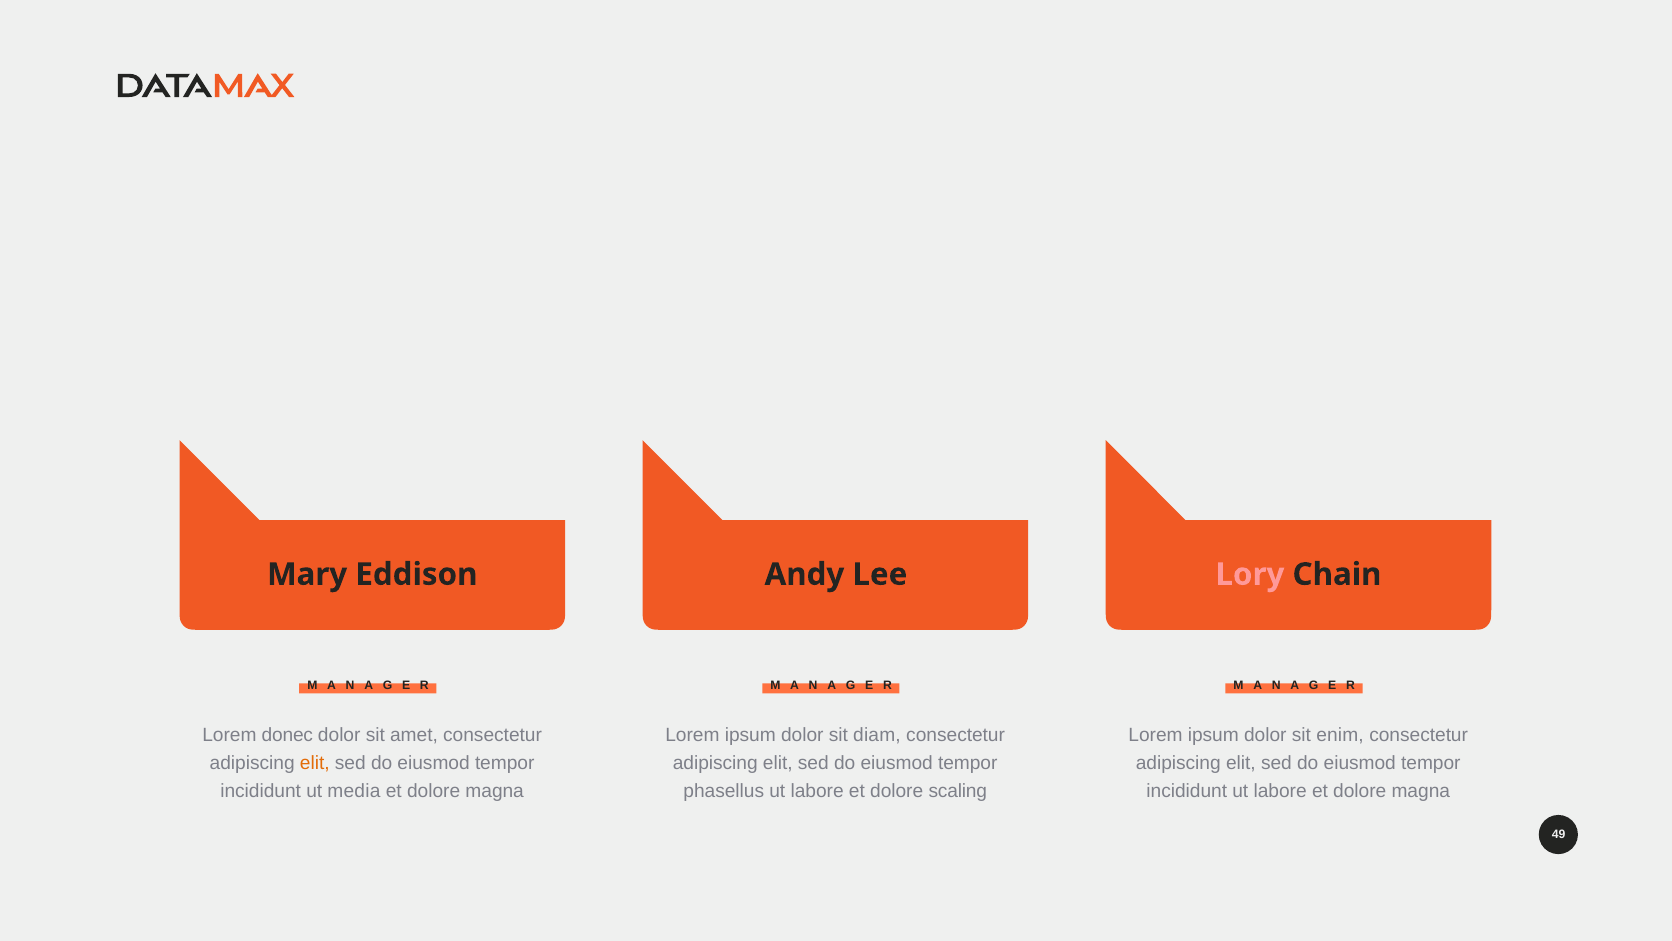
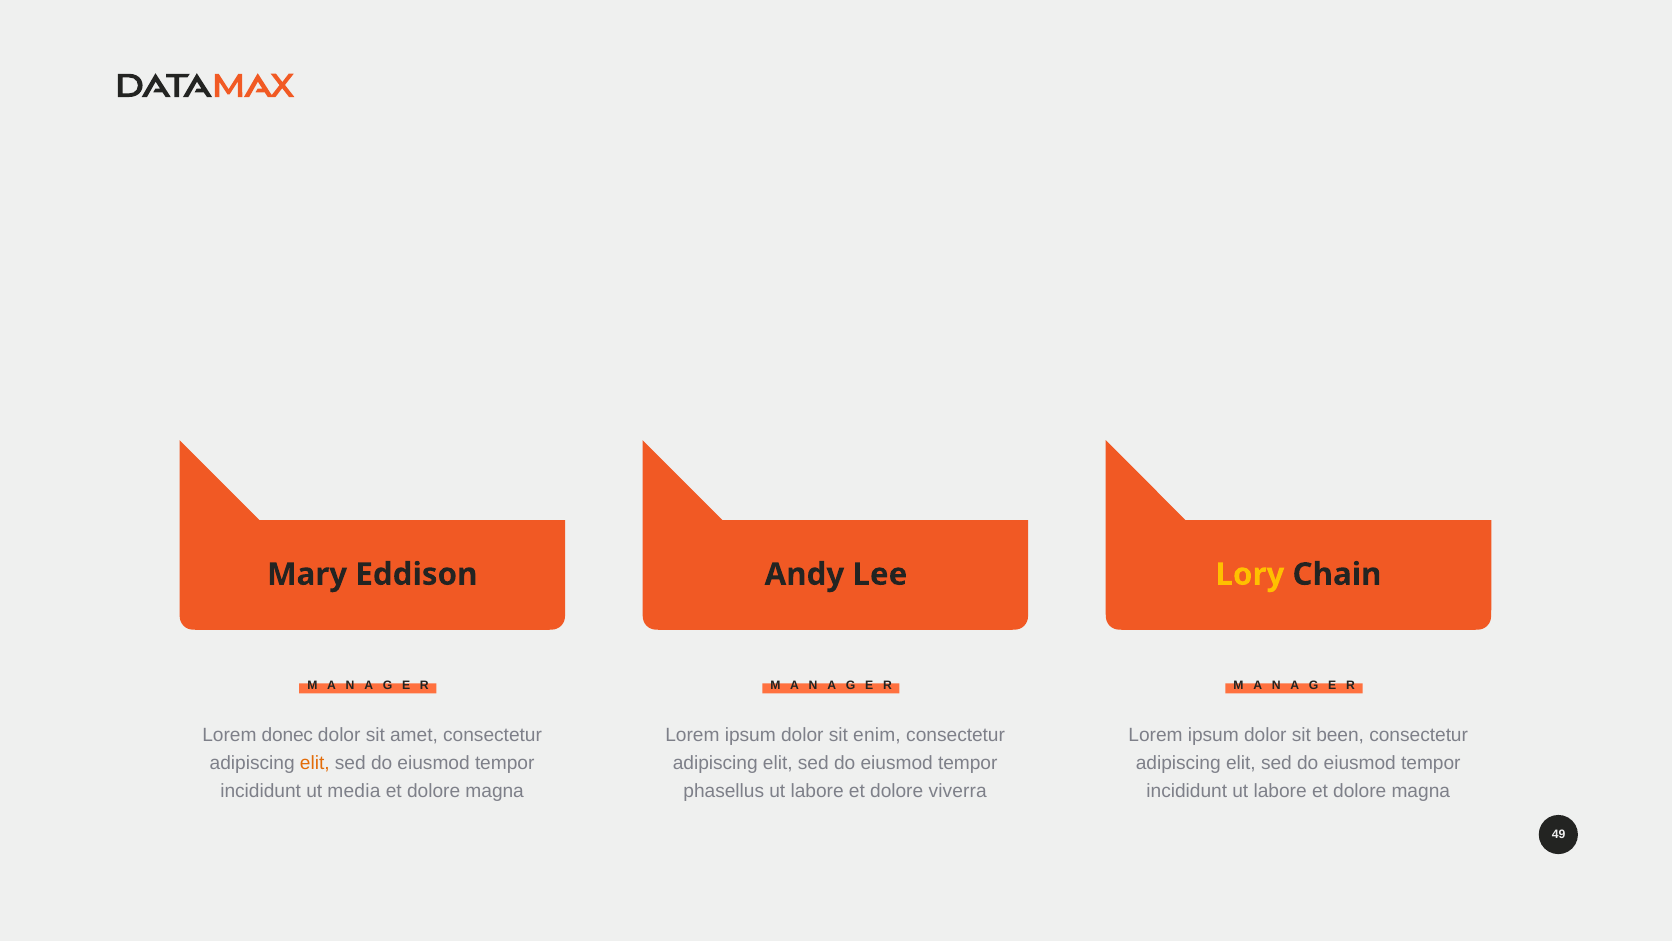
Lory colour: pink -> yellow (1250, 574)
diam: diam -> enim (877, 735)
enim: enim -> been (1340, 735)
scaling: scaling -> viverra (958, 790)
